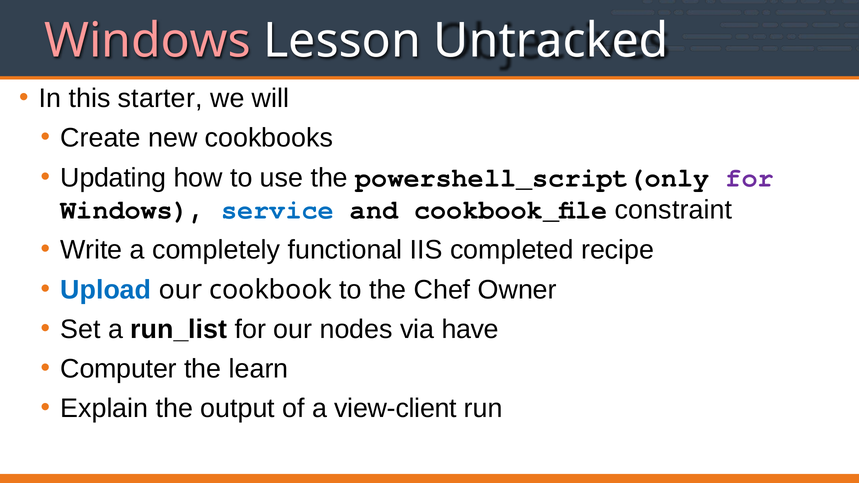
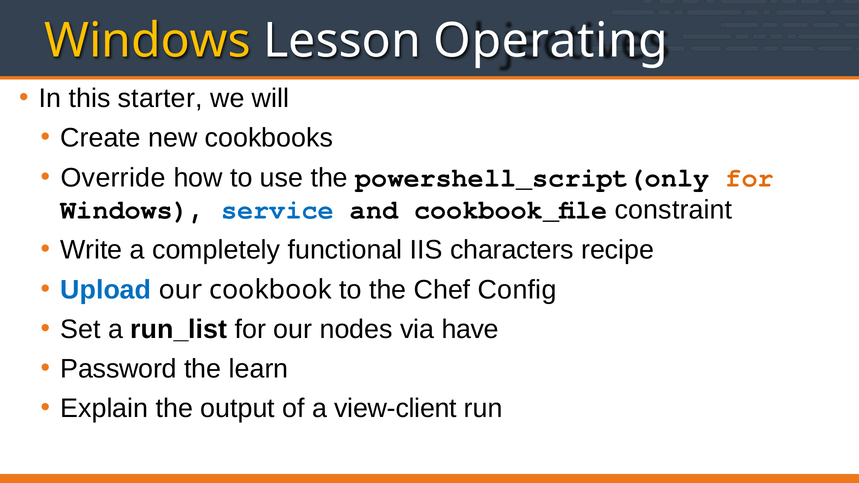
Windows colour: pink -> yellow (147, 41)
Untracked: Untracked -> Operating (551, 41)
Updating: Updating -> Override (113, 178)
for colour: purple -> orange (750, 178)
completed: completed -> characters (512, 250)
Owner: Owner -> Config (517, 290)
Computer: Computer -> Password (119, 369)
